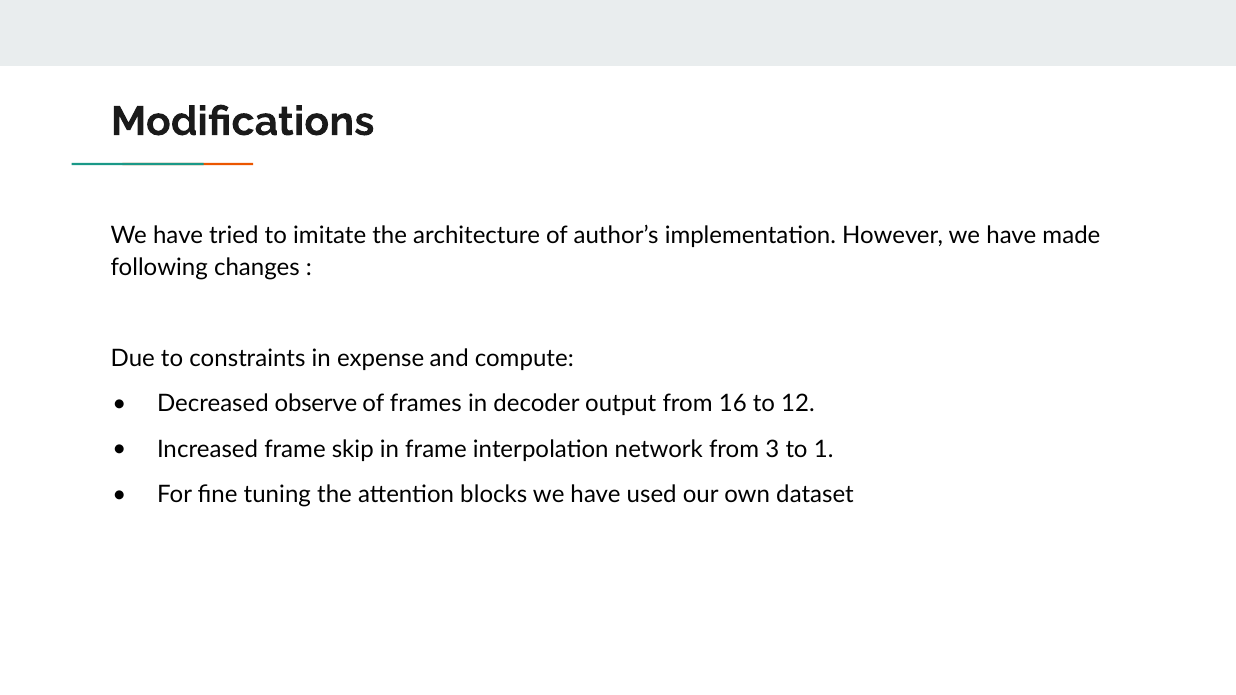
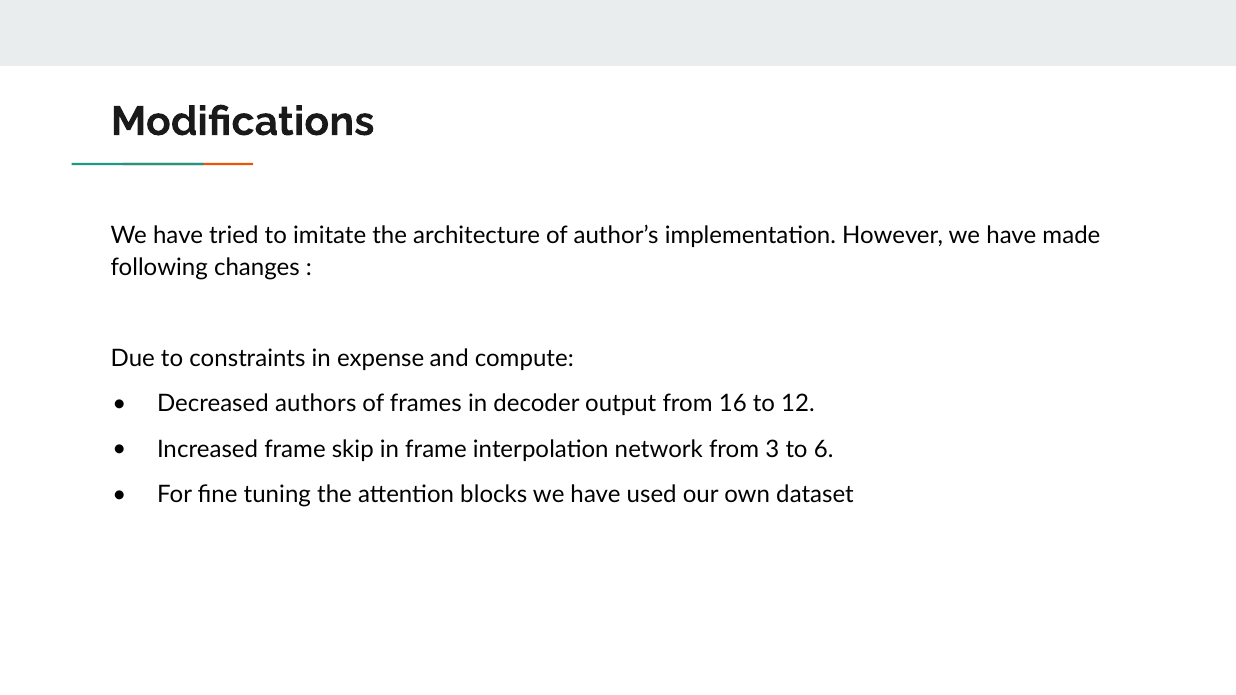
observe: observe -> authors (316, 404)
1: 1 -> 6 (824, 450)
